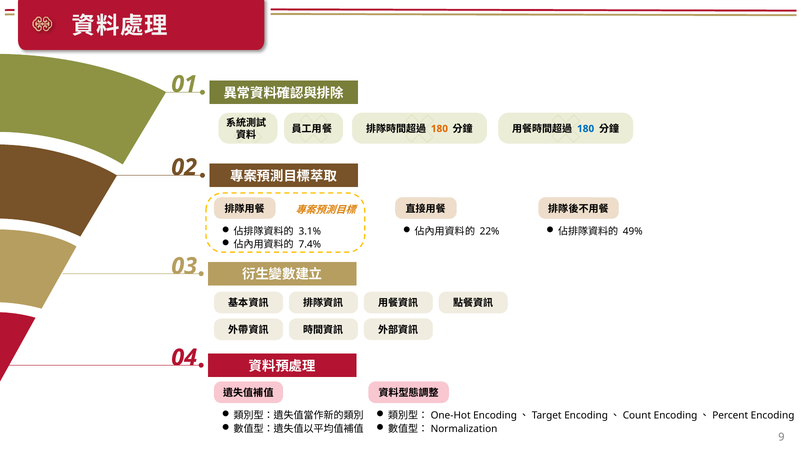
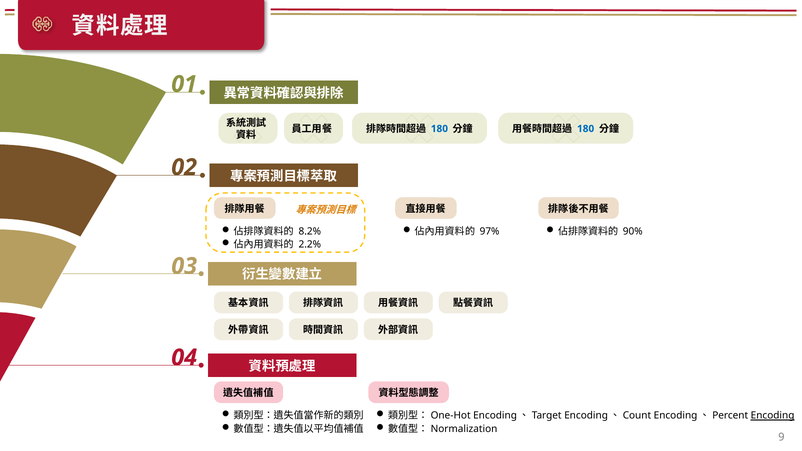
180 colour: orange -> blue (439, 129)
3.1%: 3.1% -> 8.2% (310, 231)
22%: 22% -> 97% (490, 231)
49%: 49% -> 90% (633, 231)
7.4%: 7.4% -> 2.2% (310, 245)
Encoding underline: none -> present (773, 416)
